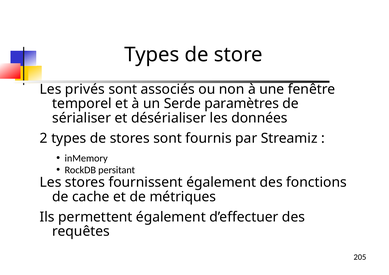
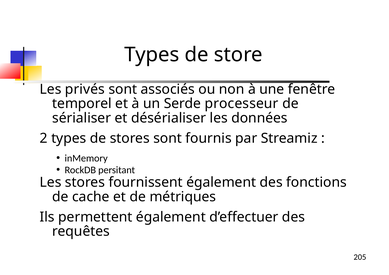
paramètres: paramètres -> processeur (242, 104)
